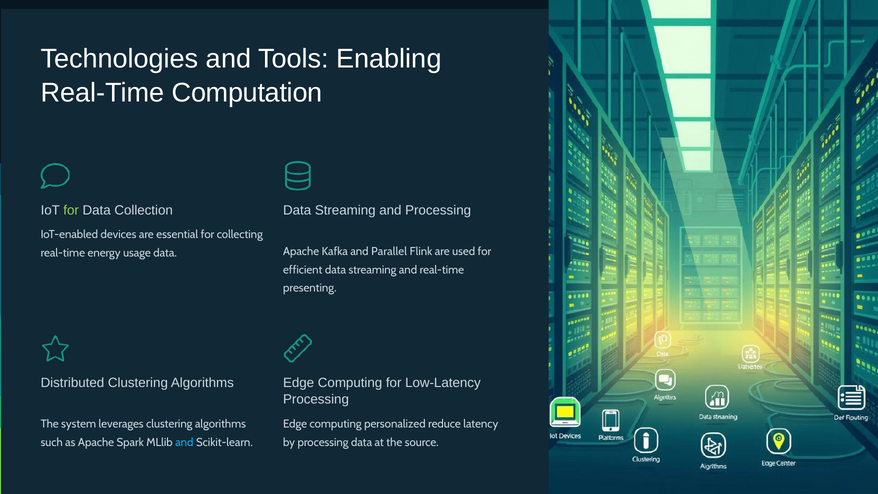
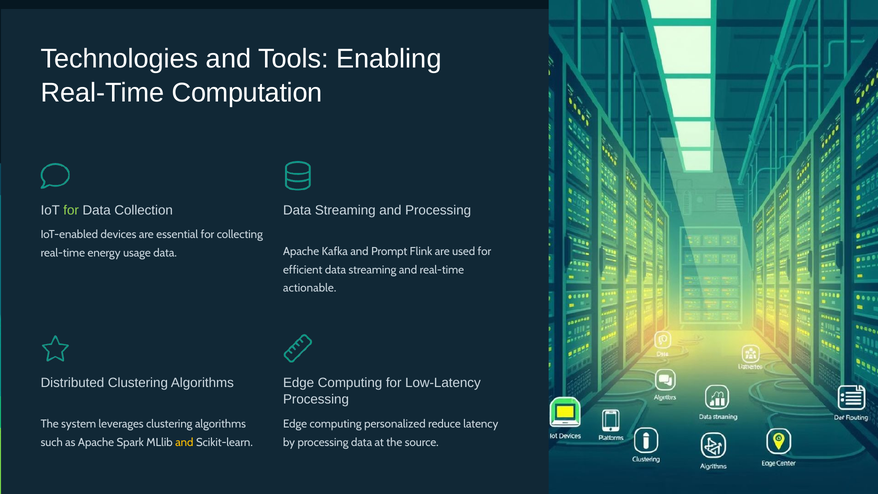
Parallel: Parallel -> Prompt (389, 252)
presenting: presenting -> actionable (310, 288)
and colour: light blue -> yellow (184, 442)
